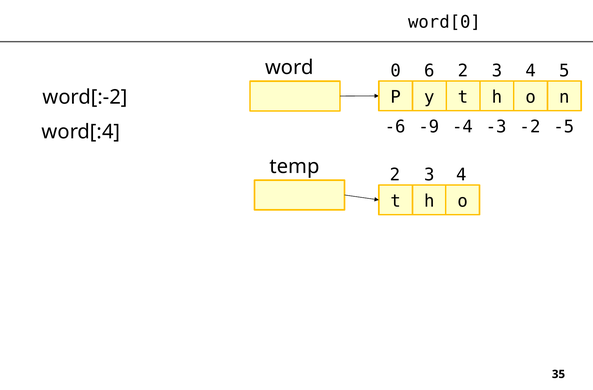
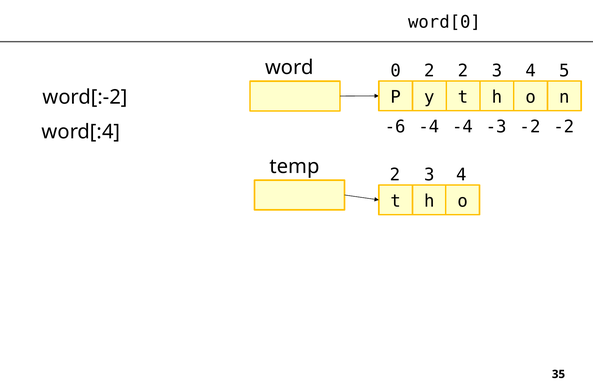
0 6: 6 -> 2 (429, 71)
-6 -9: -9 -> -4 (429, 127)
-2 -5: -5 -> -2 (564, 127)
